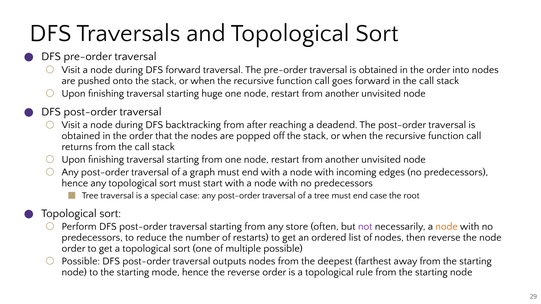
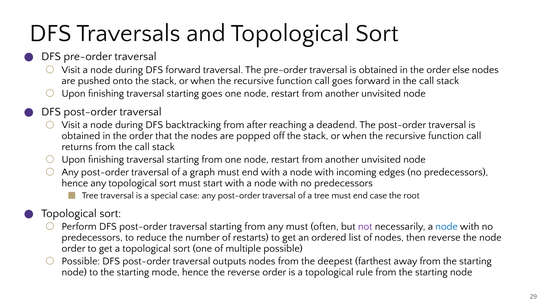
into: into -> else (461, 70)
starting huge: huge -> goes (212, 93)
any store: store -> must (297, 227)
node colour: orange -> blue (447, 227)
